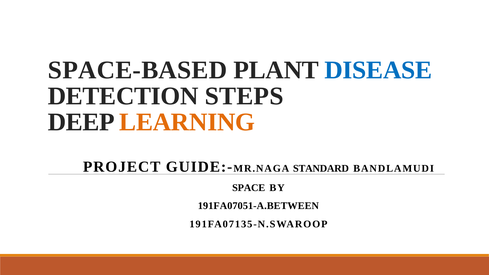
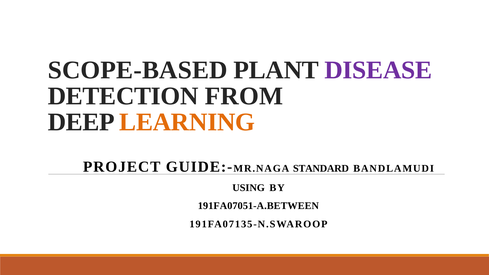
SPACE-BASED: SPACE-BASED -> SCOPE-BASED (138, 70)
DISEASE colour: blue -> purple (378, 70)
STEPS: STEPS -> FROM (244, 96)
SPACE: SPACE -> USING (249, 188)
